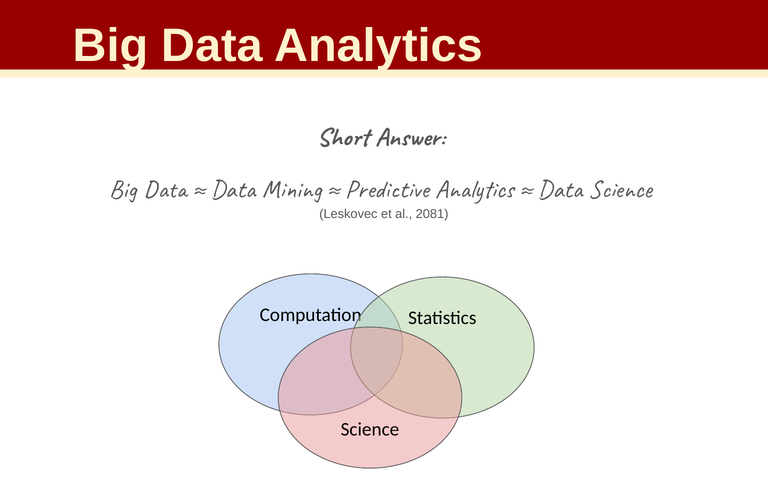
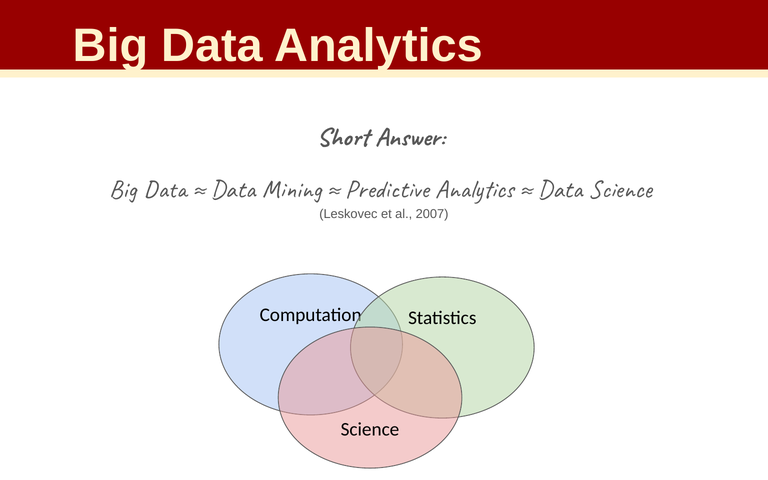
2081: 2081 -> 2007 (432, 214)
